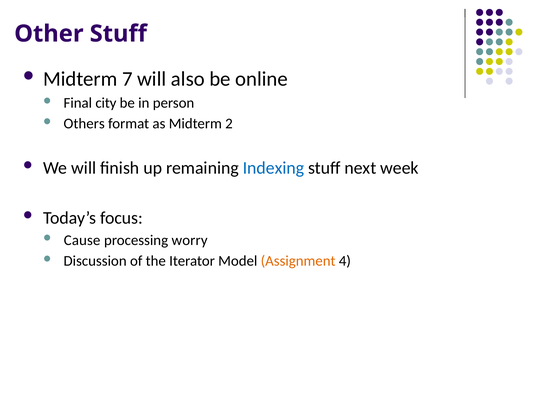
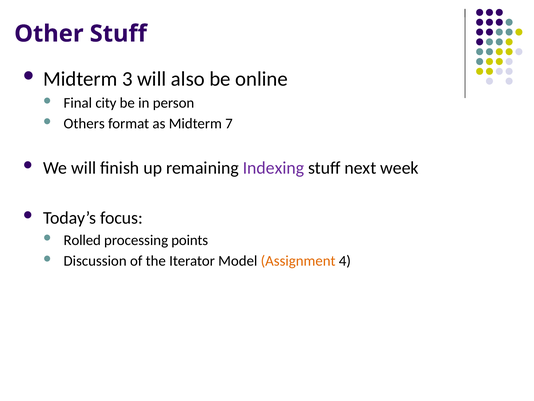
7: 7 -> 3 (127, 79)
2: 2 -> 7 (229, 124)
Indexing colour: blue -> purple (274, 168)
Cause: Cause -> Rolled (82, 240)
worry: worry -> points (190, 240)
